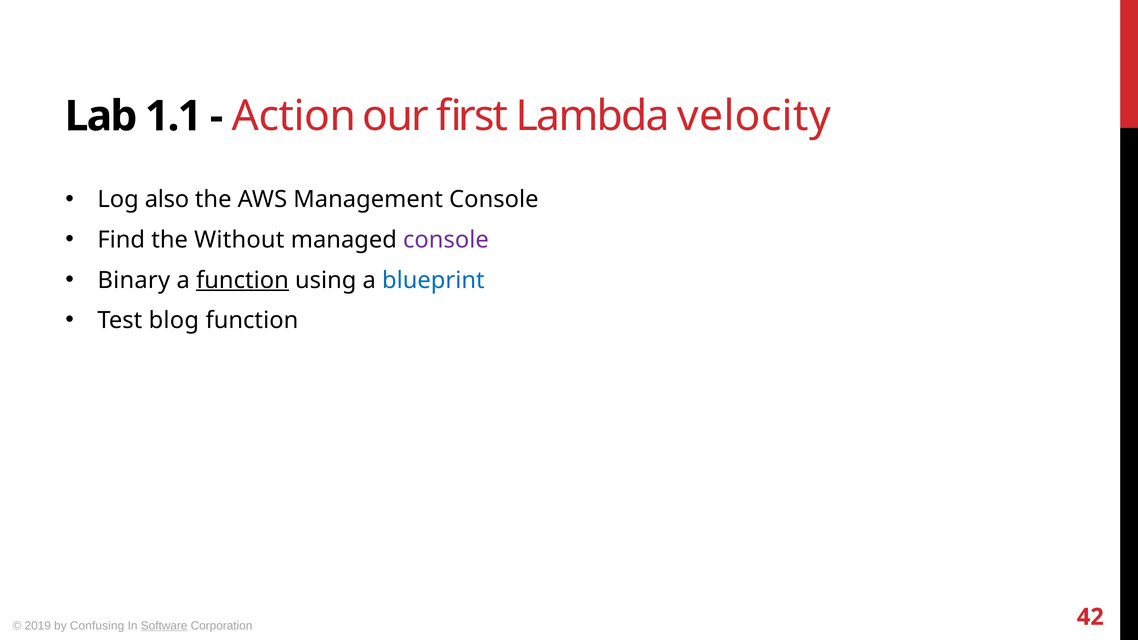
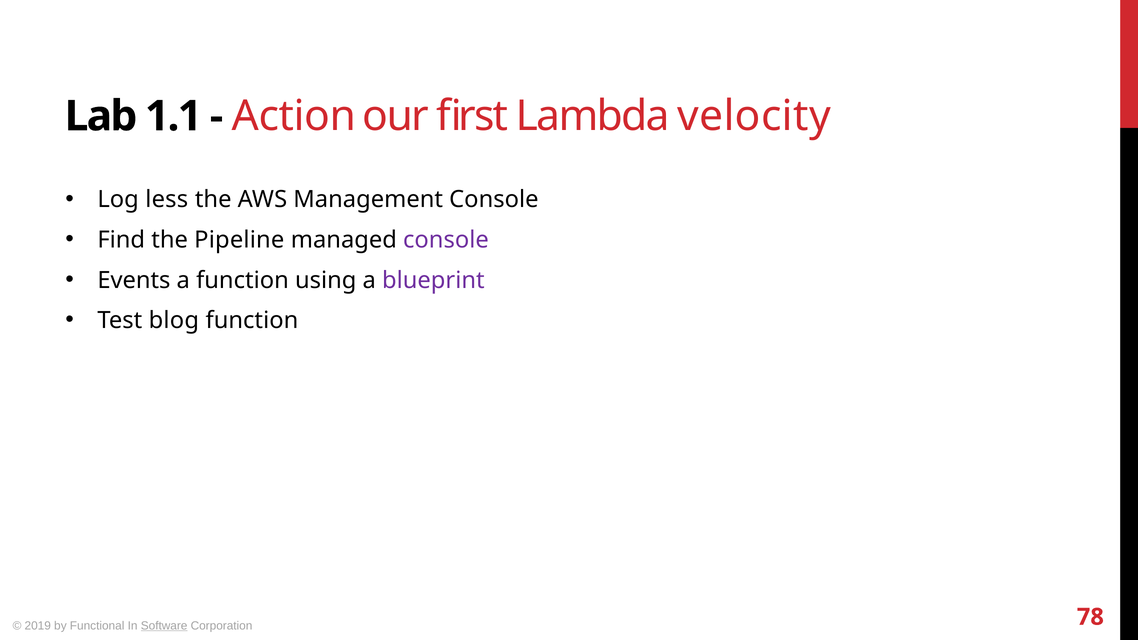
also: also -> less (167, 200)
Without: Without -> Pipeline (239, 240)
Binary: Binary -> Events (134, 280)
function underline: present -> none (242, 280)
blueprint colour: blue -> purple (433, 280)
Confusing: Confusing -> Functional (97, 626)
42: 42 -> 78 (1090, 617)
